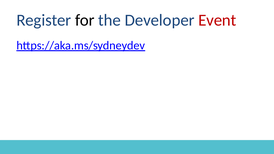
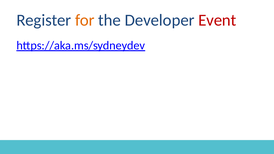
for colour: black -> orange (85, 20)
